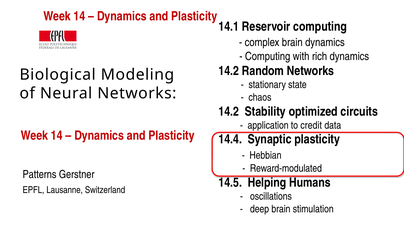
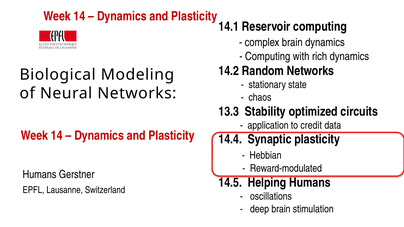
14.2: 14.2 -> 13.3 (229, 112)
Patterns: Patterns -> Humans (40, 175)
